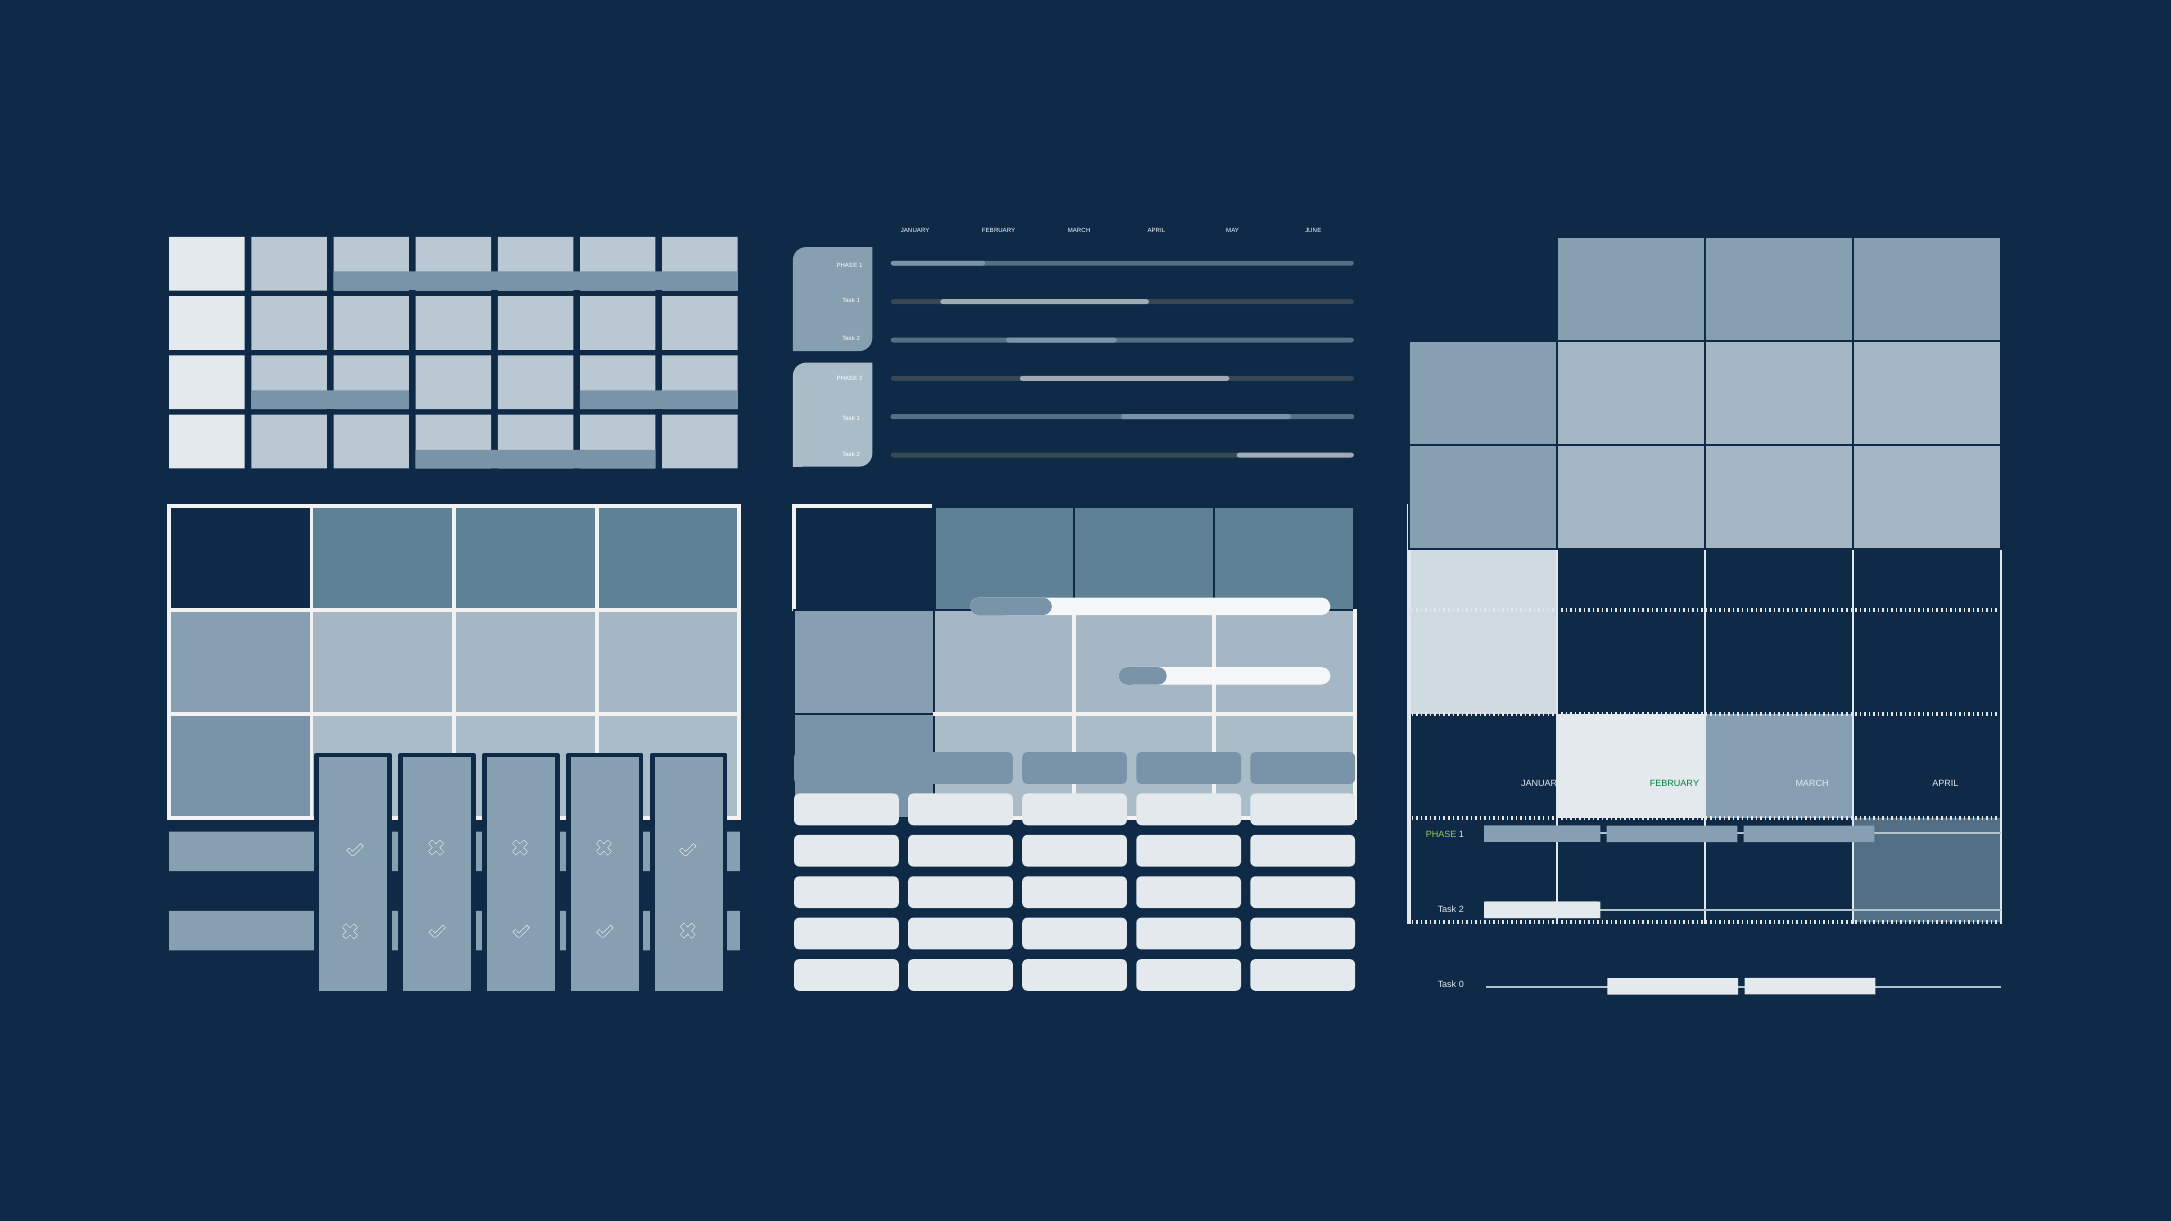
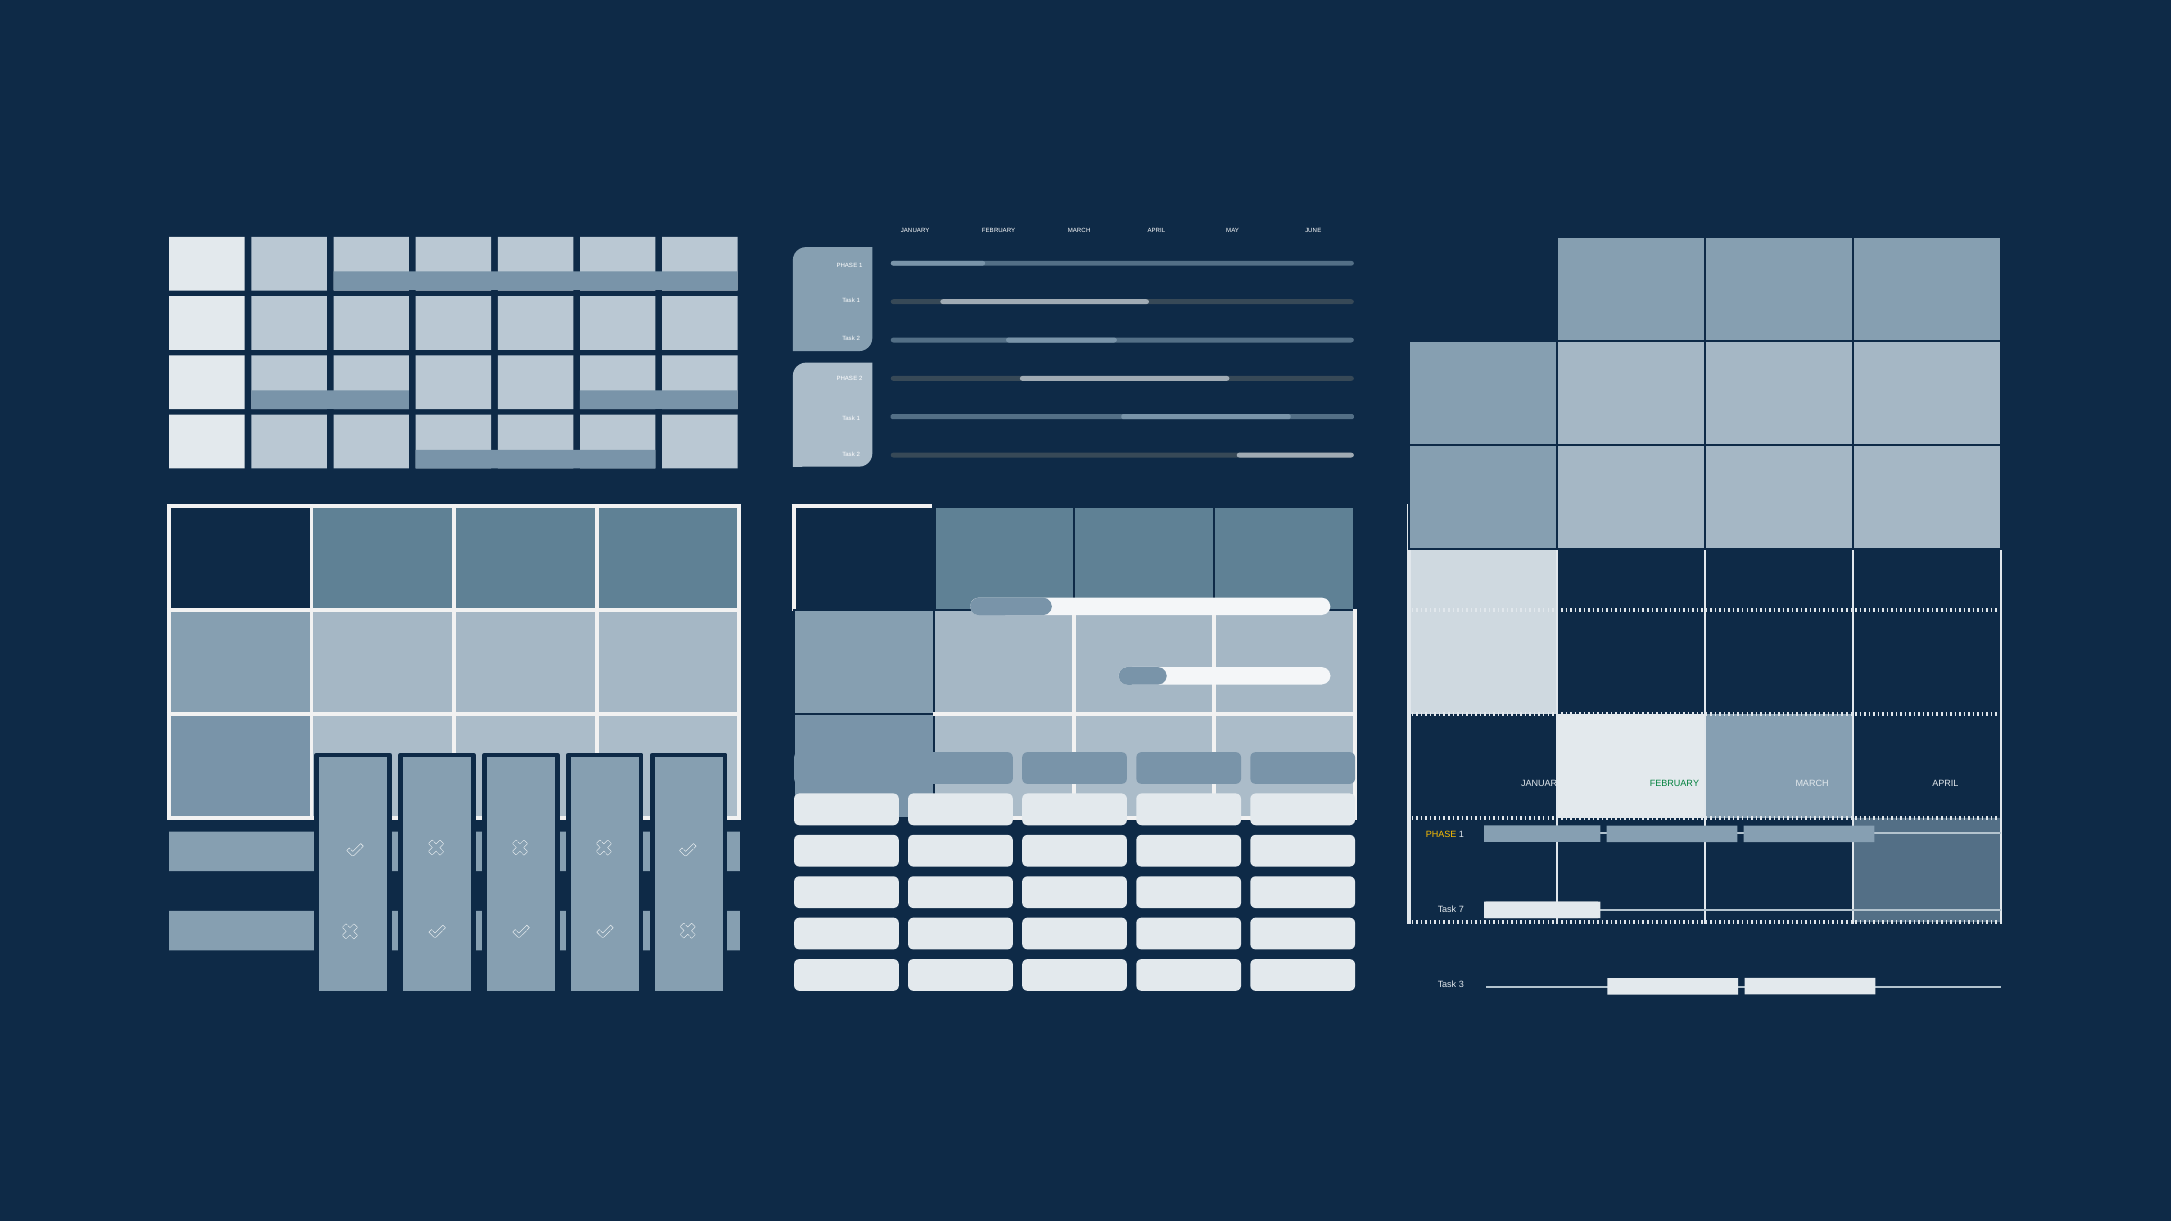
PHASE colour: light green -> yellow (1441, 834)
2: 2 -> 7 (1461, 909)
0: 0 -> 3 (1461, 984)
